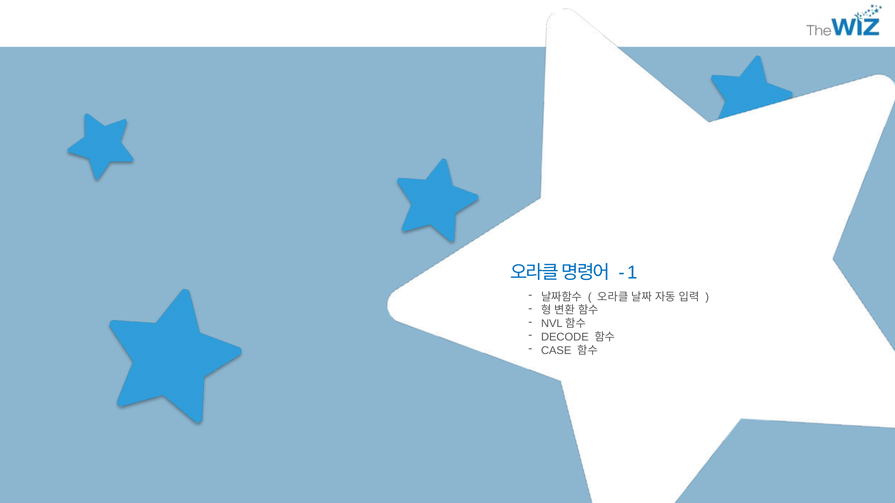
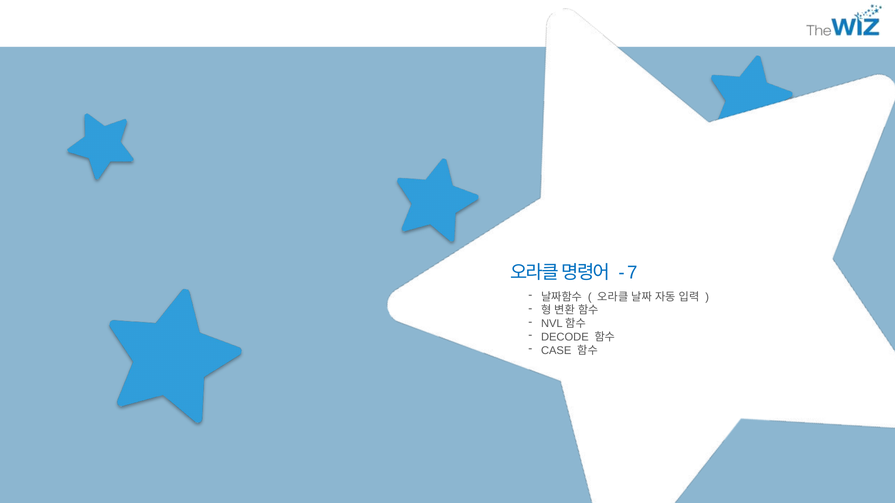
1: 1 -> 7 (632, 273)
